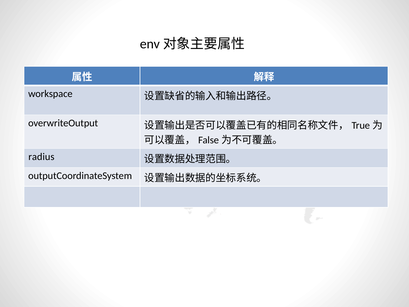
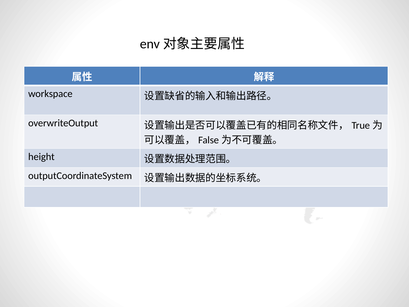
radius: radius -> height (41, 157)
